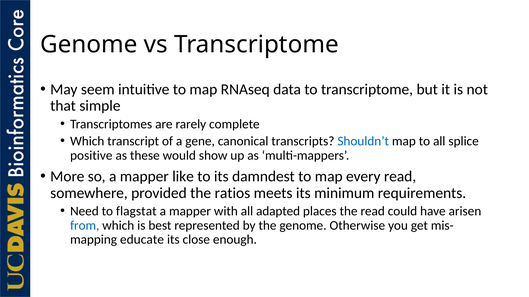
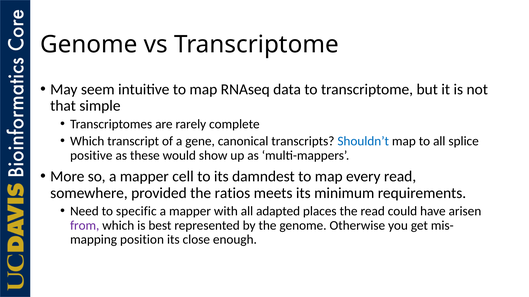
like: like -> cell (183, 177)
flagstat: flagstat -> specific (136, 212)
from colour: blue -> purple (85, 226)
educate: educate -> position (142, 240)
